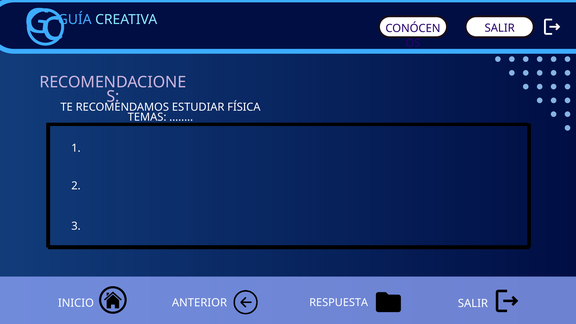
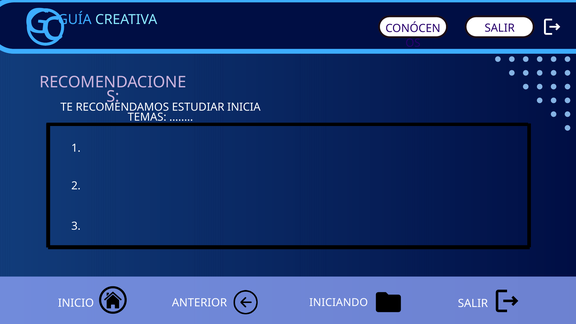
FÍSICA: FÍSICA -> INICIA (244, 107)
RESPUESTA: RESPUESTA -> INICIANDO (339, 303)
